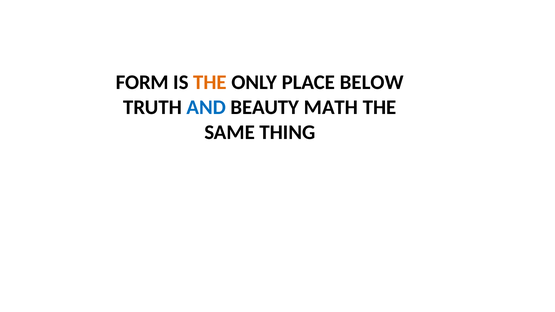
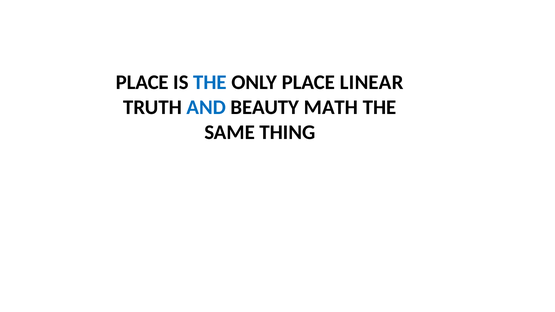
FORM: FORM -> PLACE (142, 82)
THE colour: orange -> blue (210, 82)
BELOW: BELOW -> LINEAR (372, 82)
